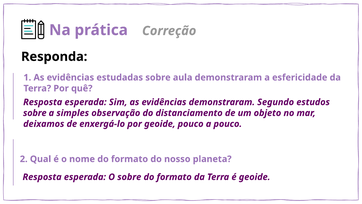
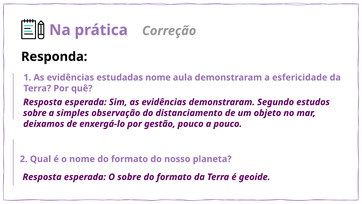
estudadas sobre: sobre -> nome (158, 77)
por geoide: geoide -> gestão (160, 124)
